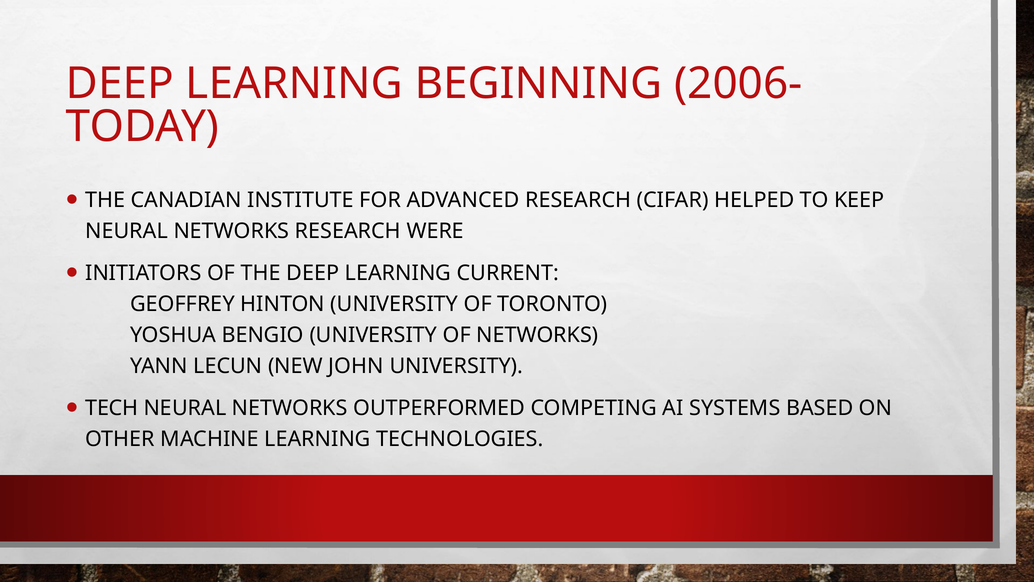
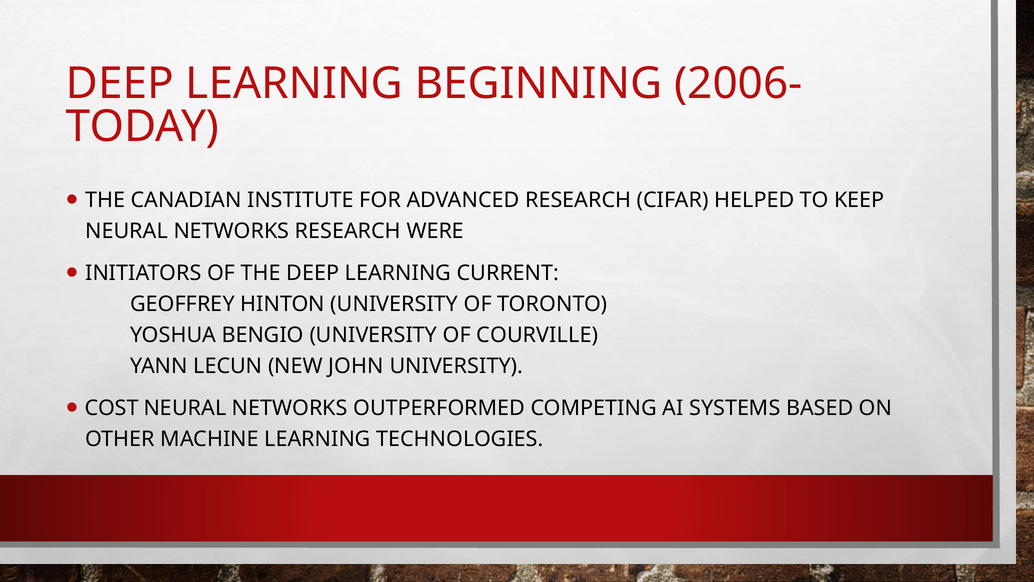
OF NETWORKS: NETWORKS -> COURVILLE (537, 335)
TECH: TECH -> COST (112, 408)
